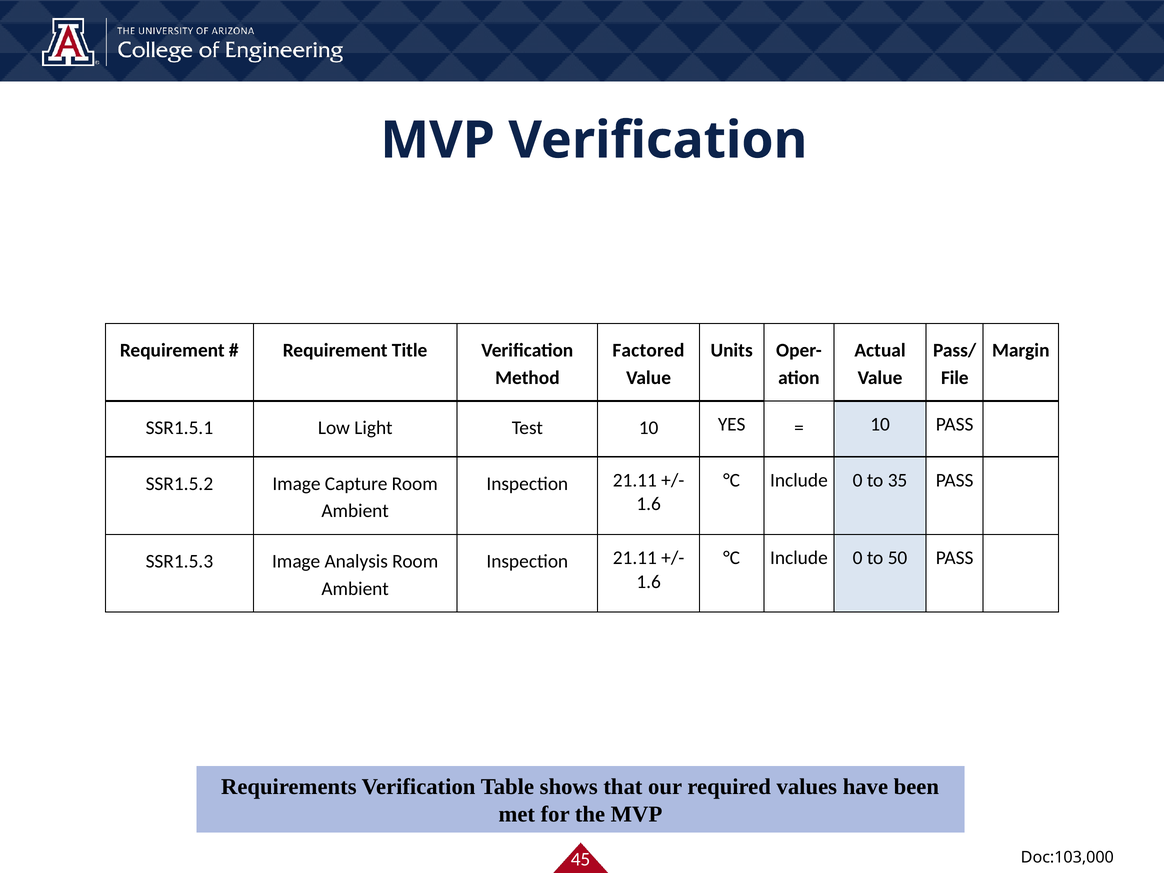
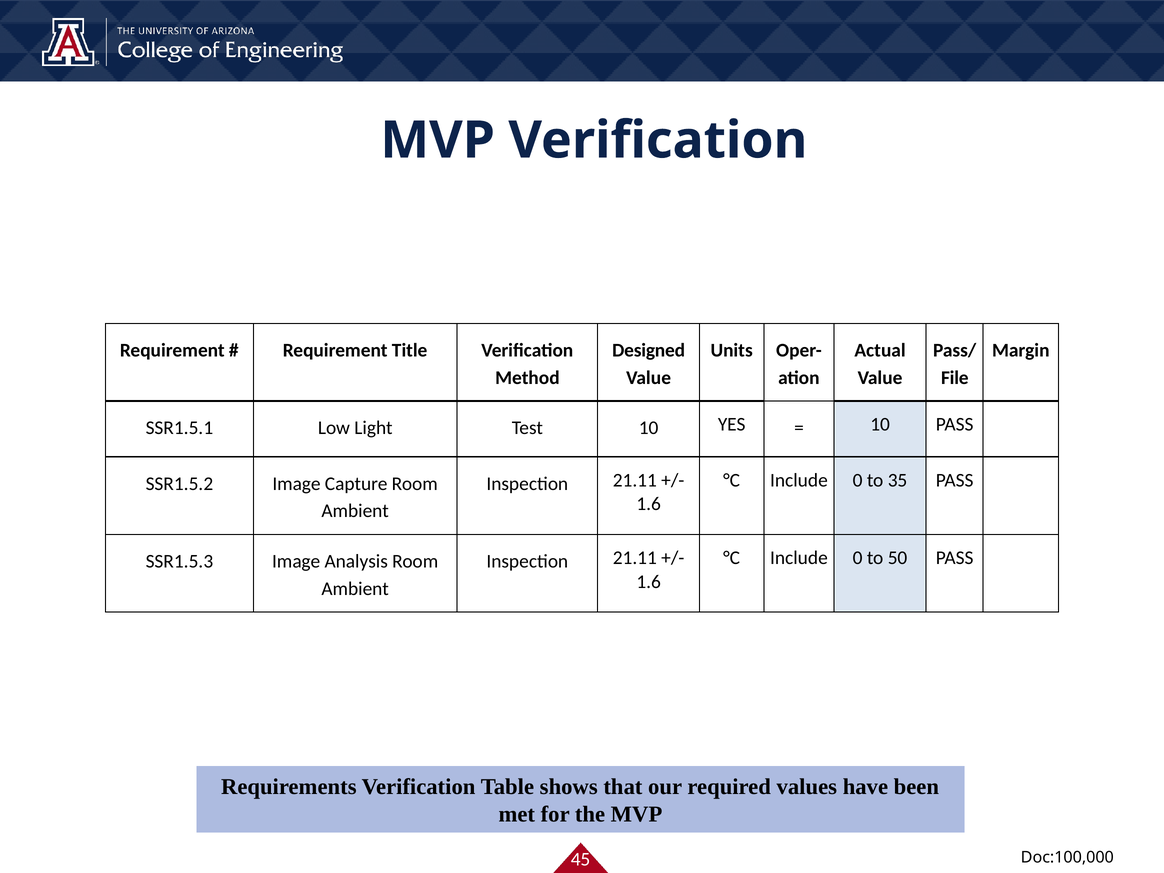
Factored: Factored -> Designed (649, 351)
Doc:103,000: Doc:103,000 -> Doc:100,000 (1067, 857)
